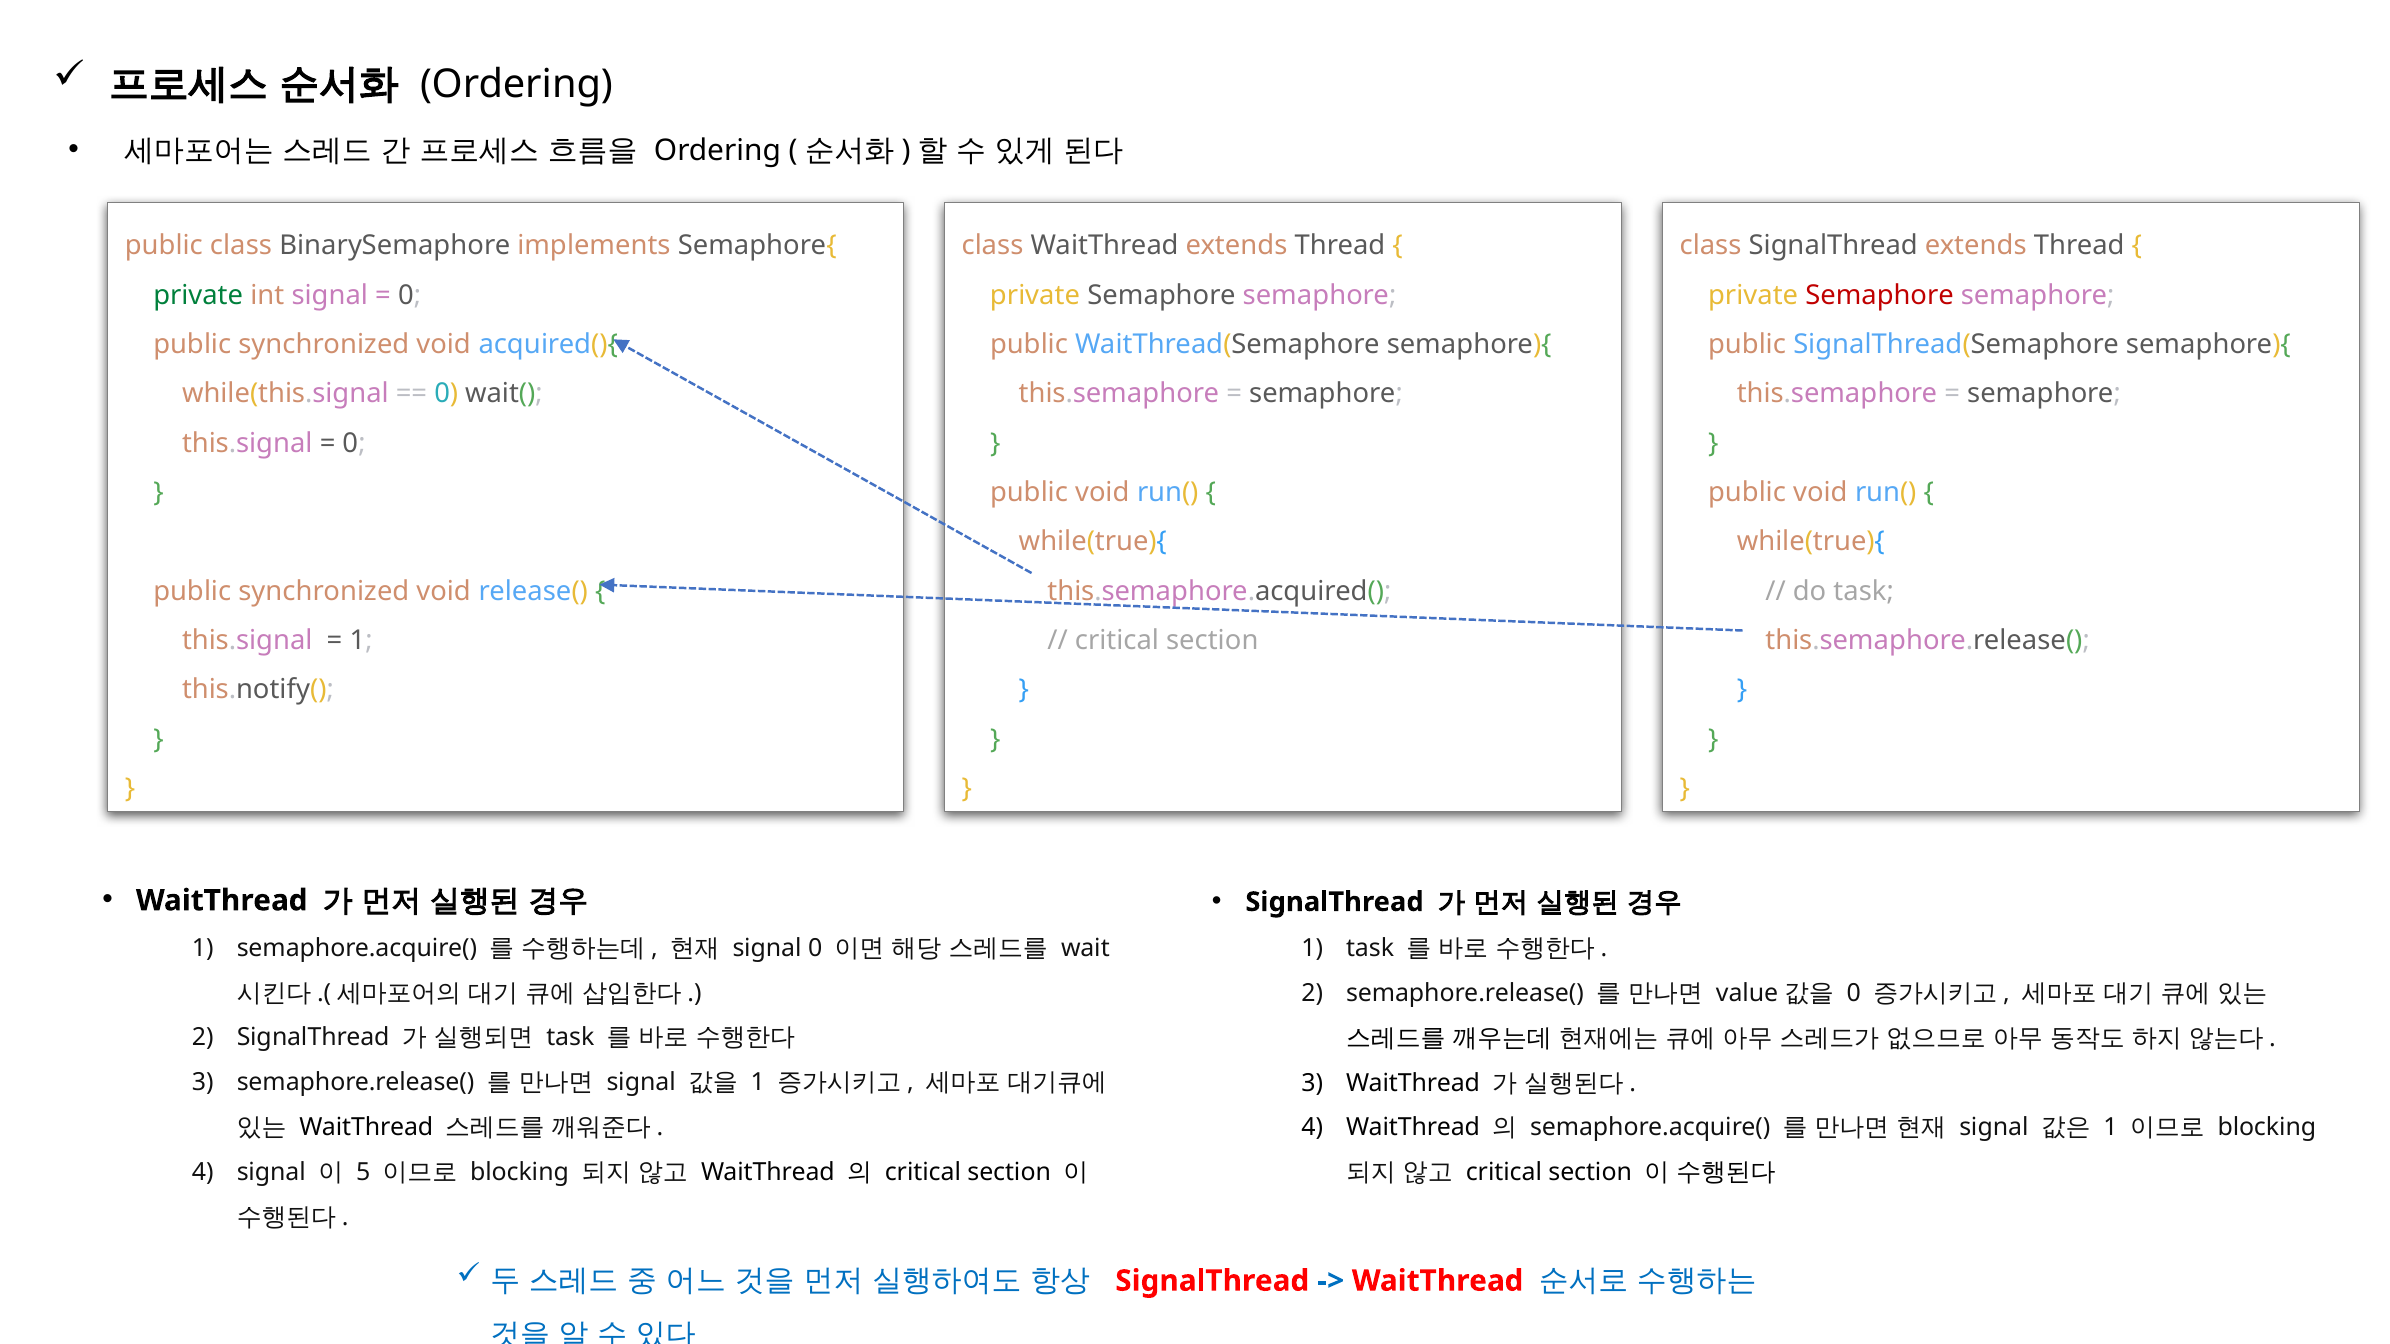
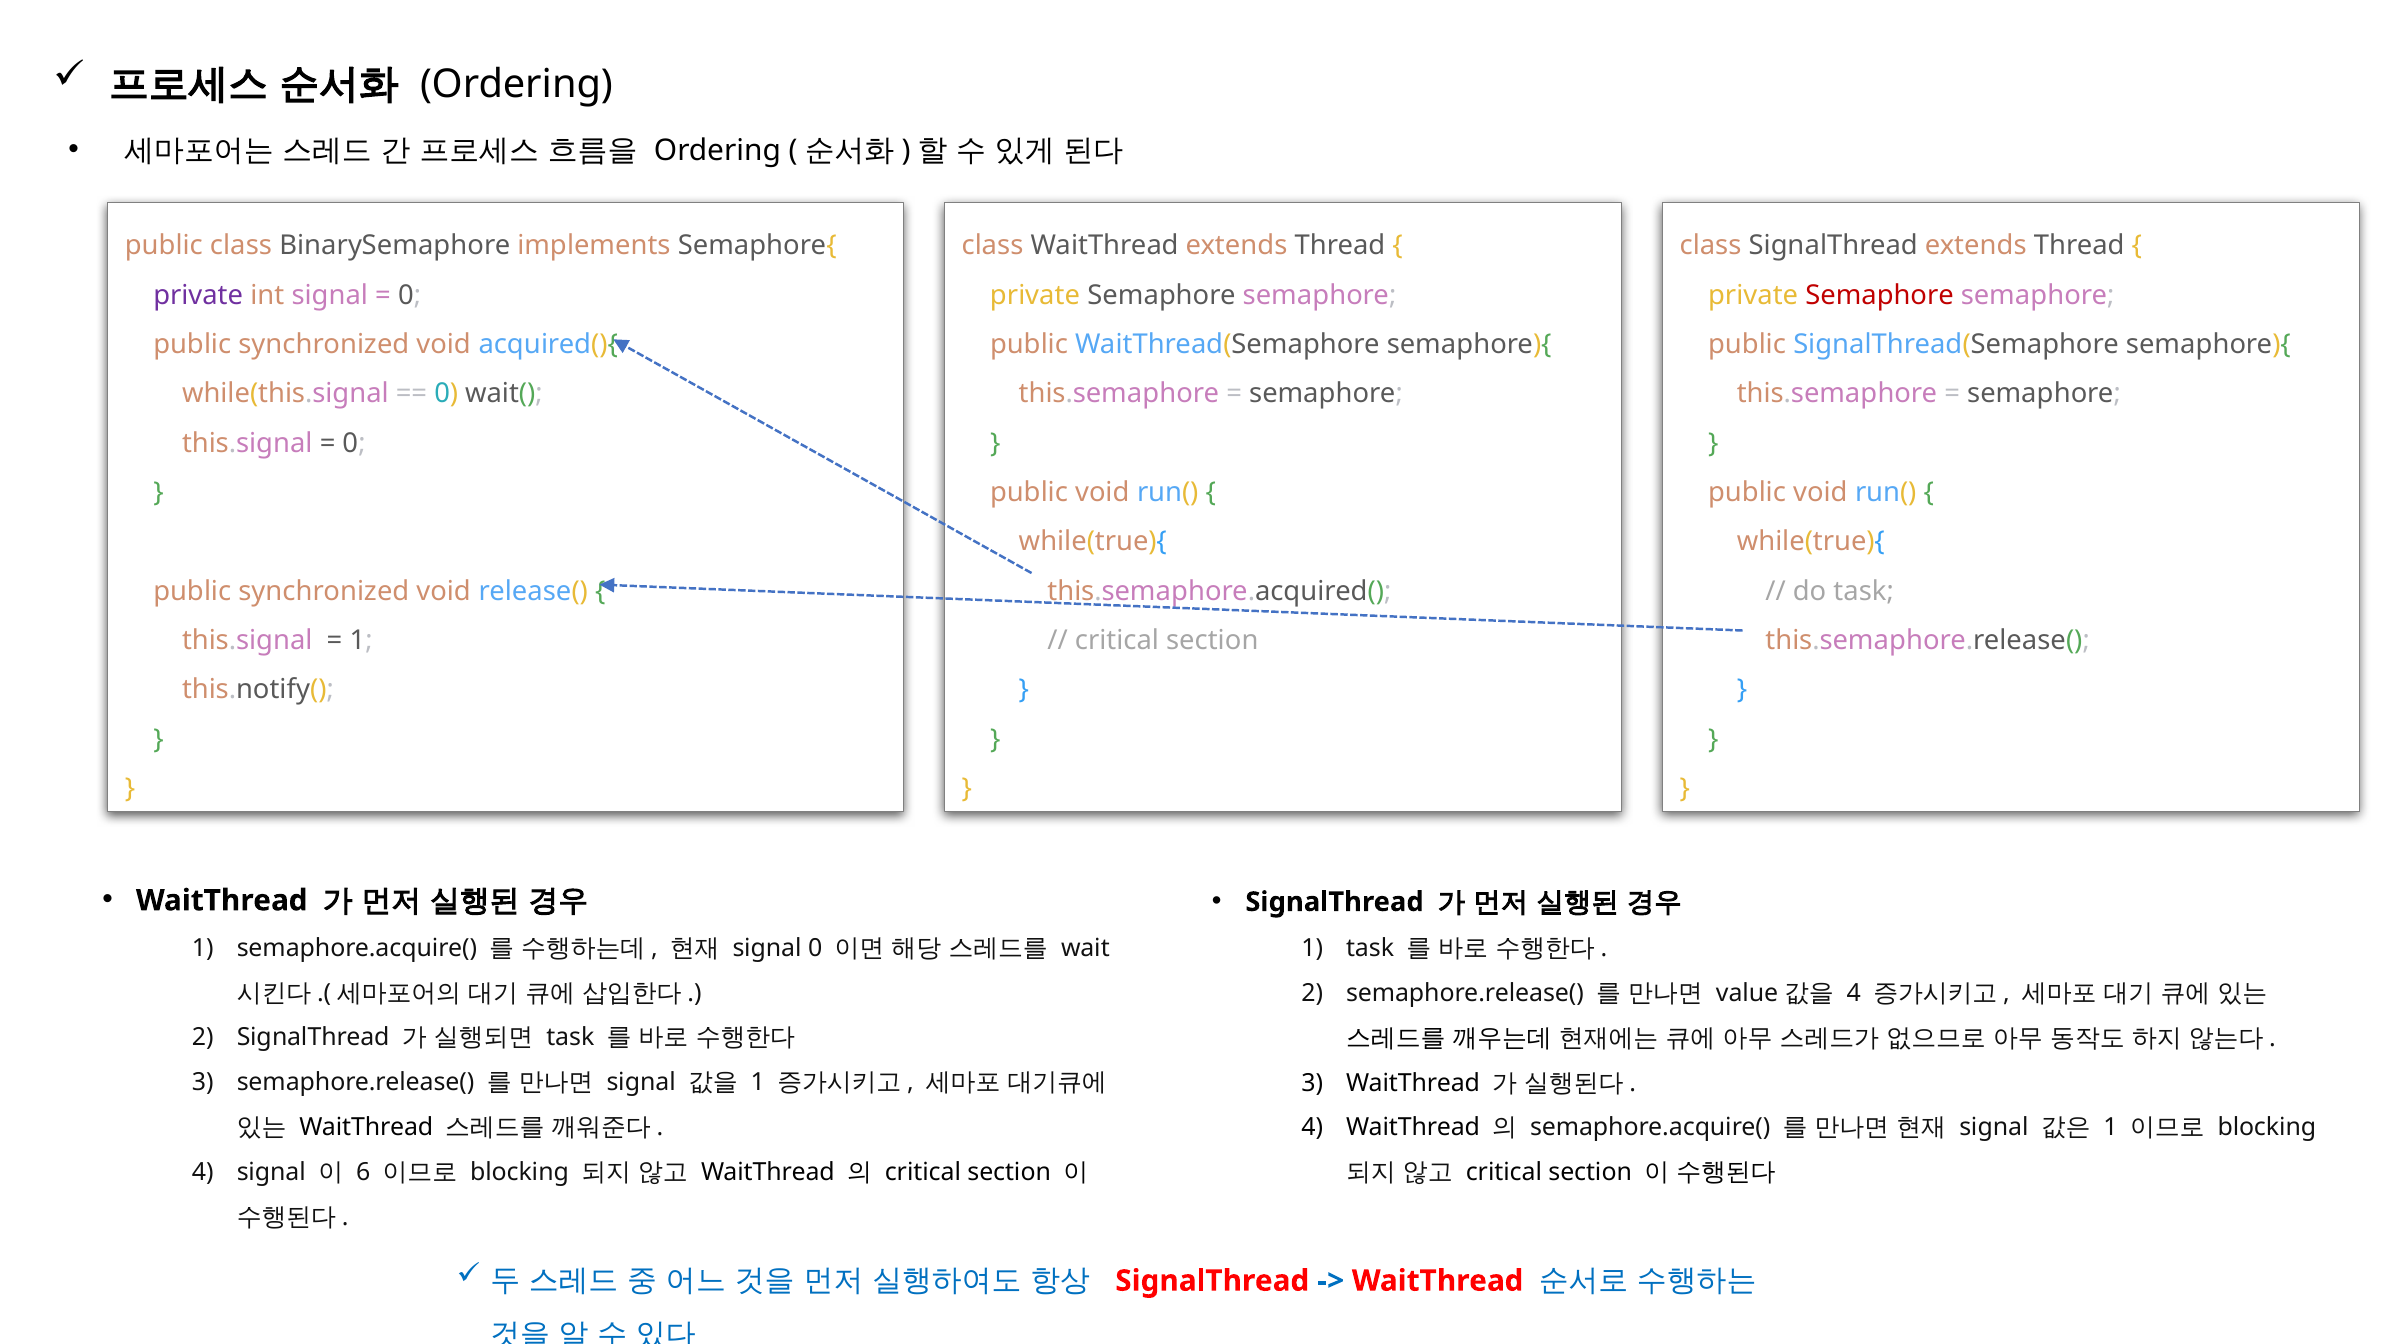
private colour: green -> purple (198, 295)
0: 0 -> 4 (1854, 993)
5: 5 -> 6 (363, 1173)
